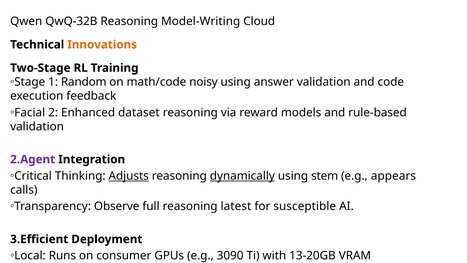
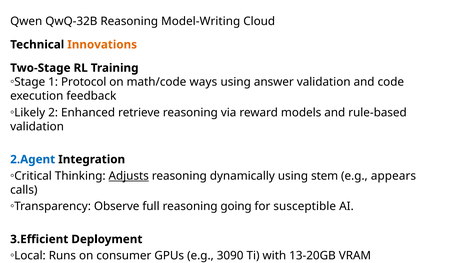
Random: Random -> Protocol (84, 82)
noisy: noisy -> ways (203, 82)
Facial: Facial -> Likely (30, 112)
dataset: dataset -> retrieve (139, 112)
2.Agent colour: purple -> blue (33, 159)
dynamically underline: present -> none (242, 176)
latest: latest -> going (236, 206)
